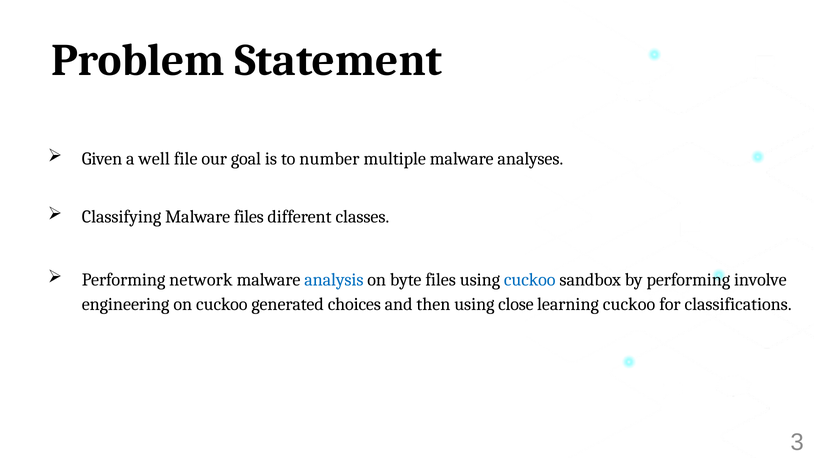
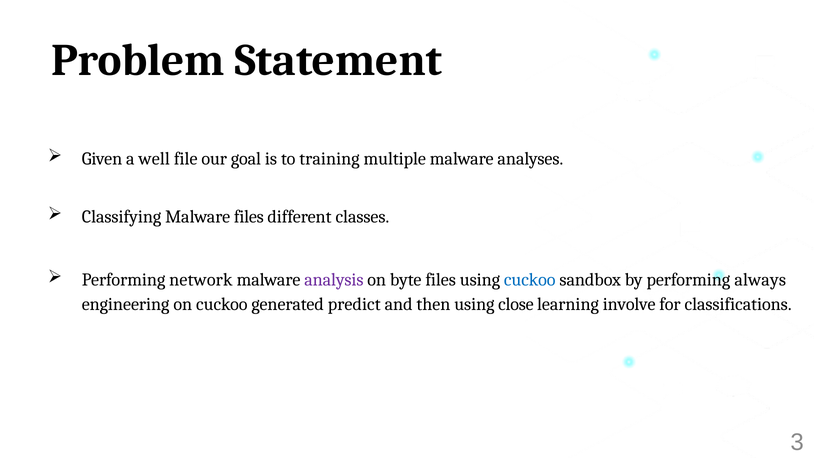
number: number -> training (329, 159)
analysis colour: blue -> purple (334, 280)
involve: involve -> always (760, 280)
choices: choices -> predict (354, 304)
learning cuckoo: cuckoo -> involve (629, 304)
